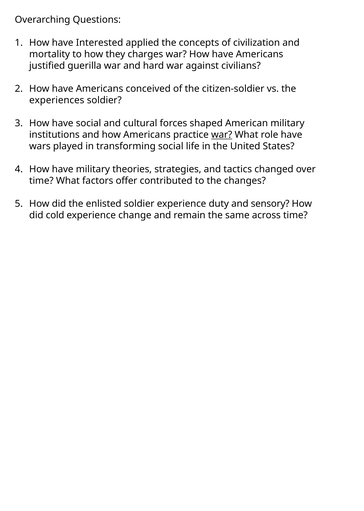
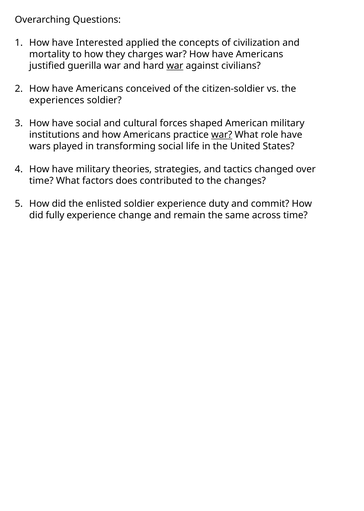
war underline: none -> present (175, 66)
offer: offer -> does (127, 181)
sensory: sensory -> commit (270, 204)
cold: cold -> fully (55, 215)
